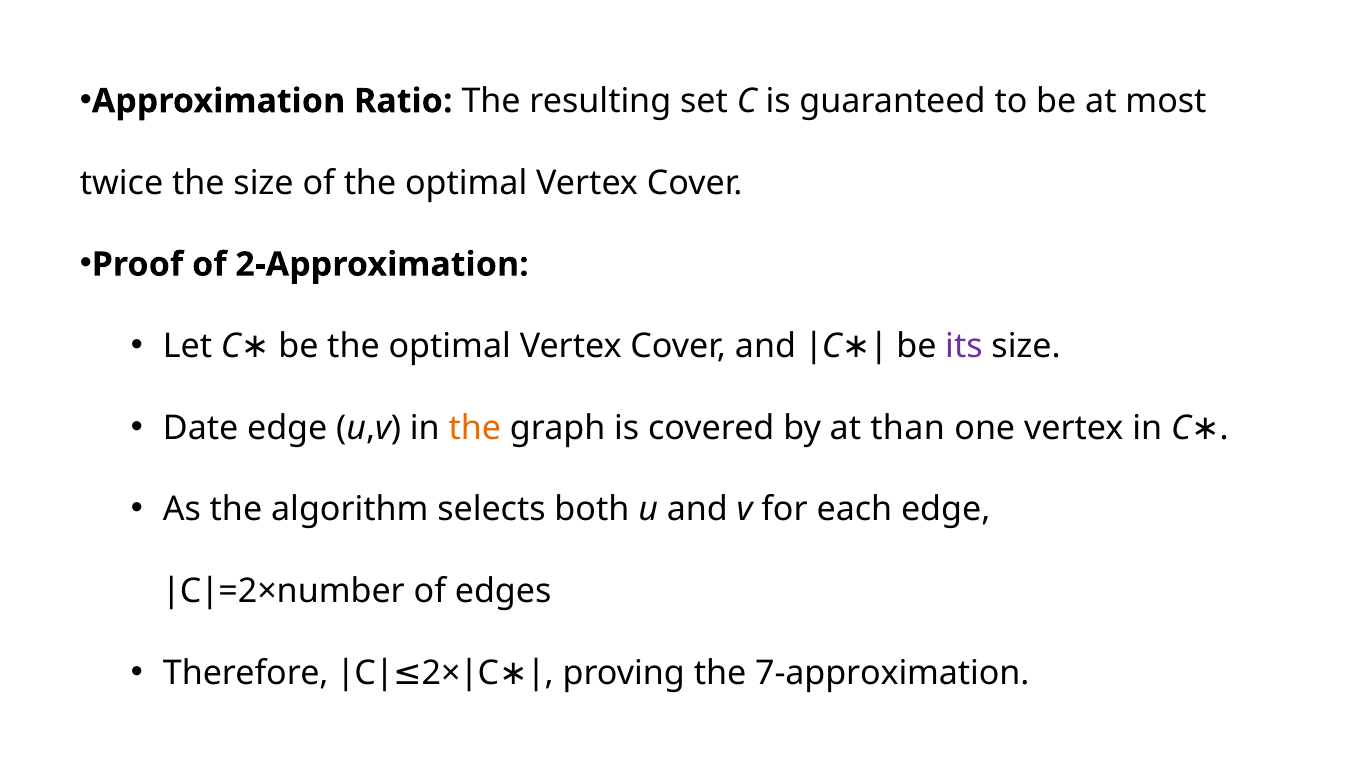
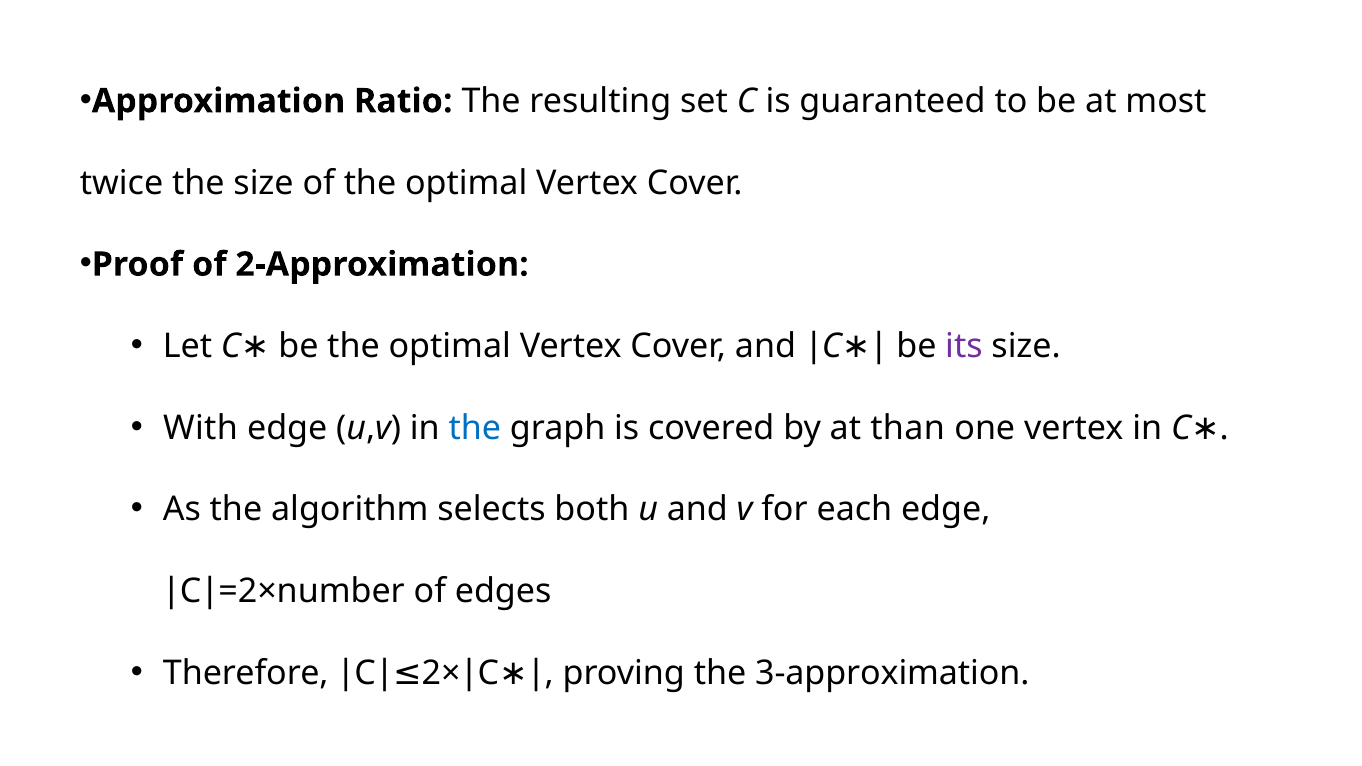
Date: Date -> With (200, 428)
the colour: orange -> blue (475, 428)
7-approximation: 7-approximation -> 3-approximation (892, 673)
